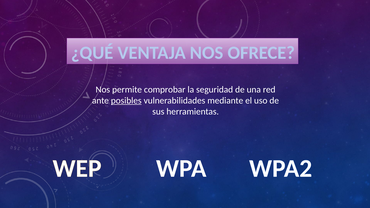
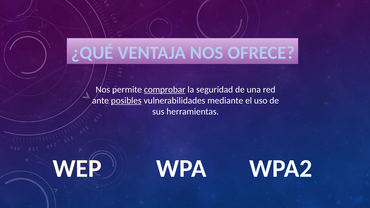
comprobar underline: none -> present (165, 90)
